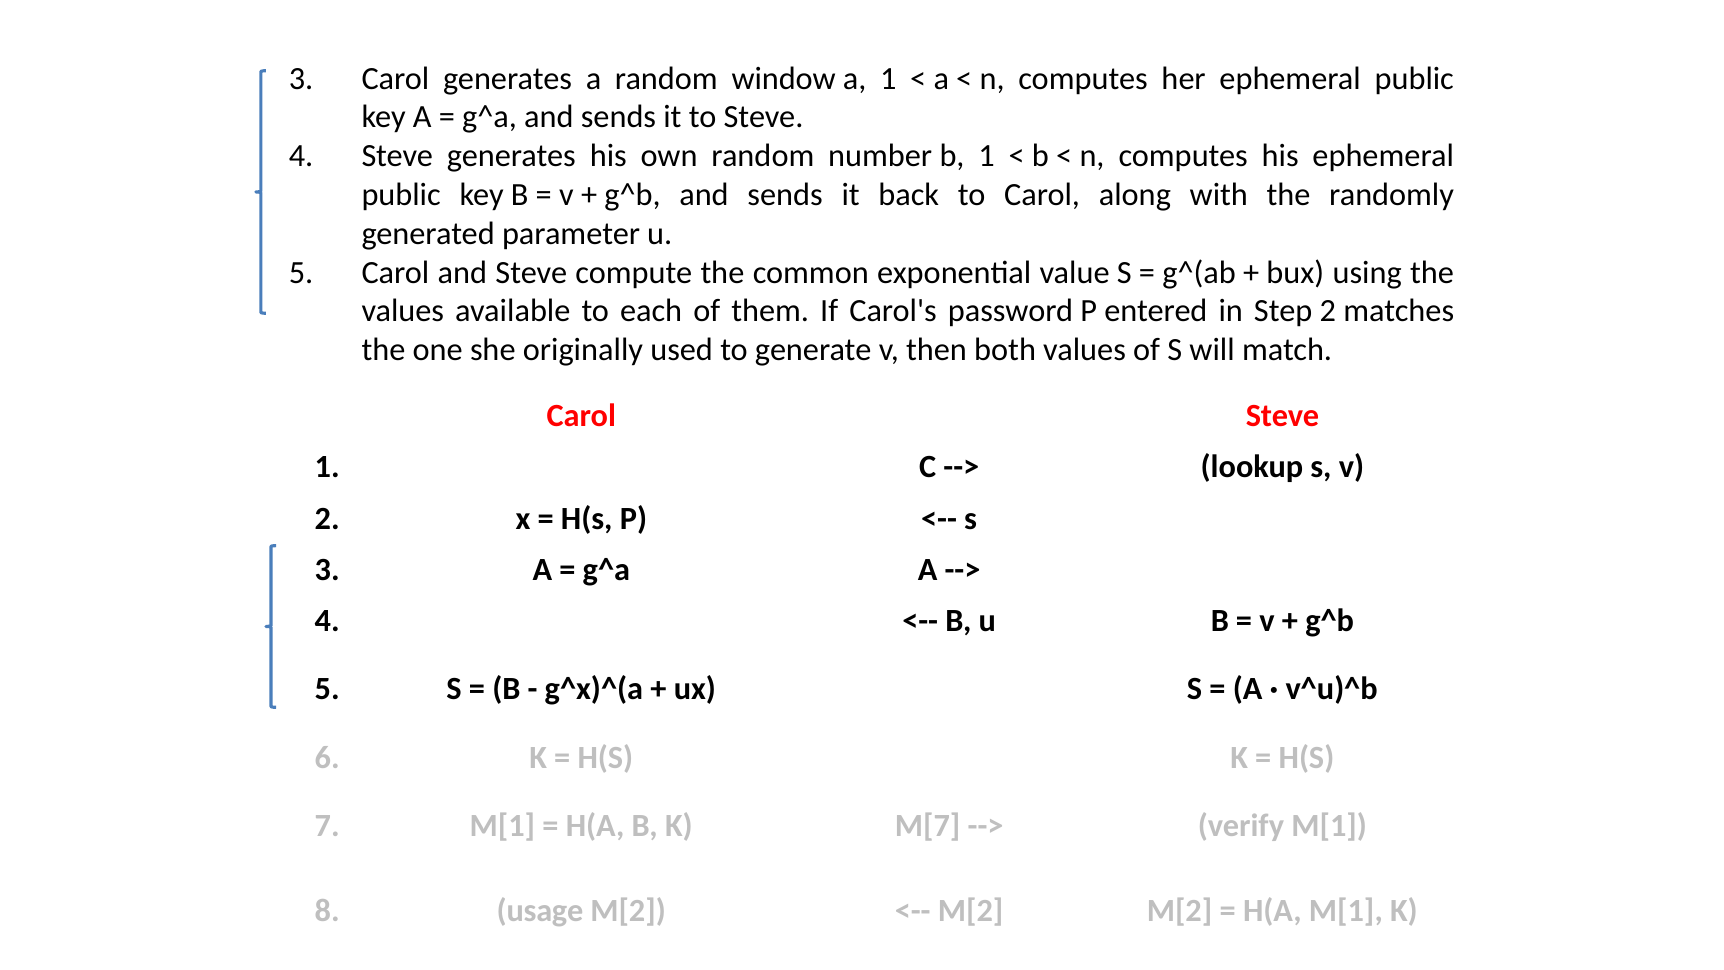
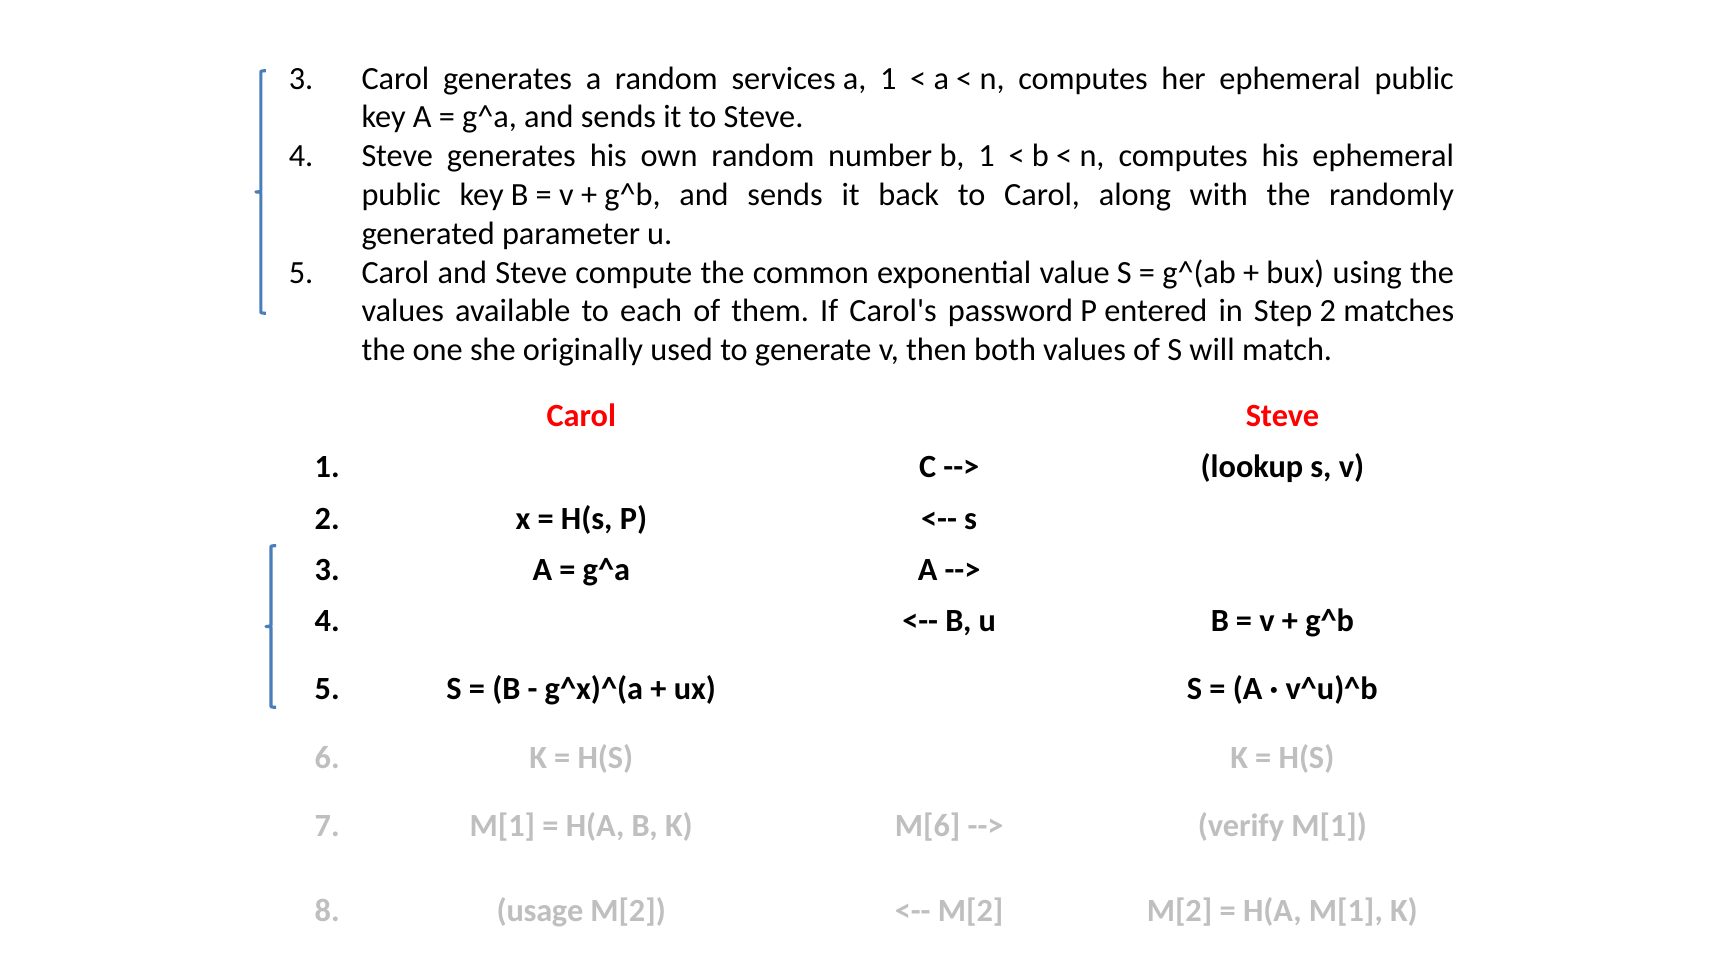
window: window -> services (784, 78)
M[7: M[7 -> M[6 (928, 826)
